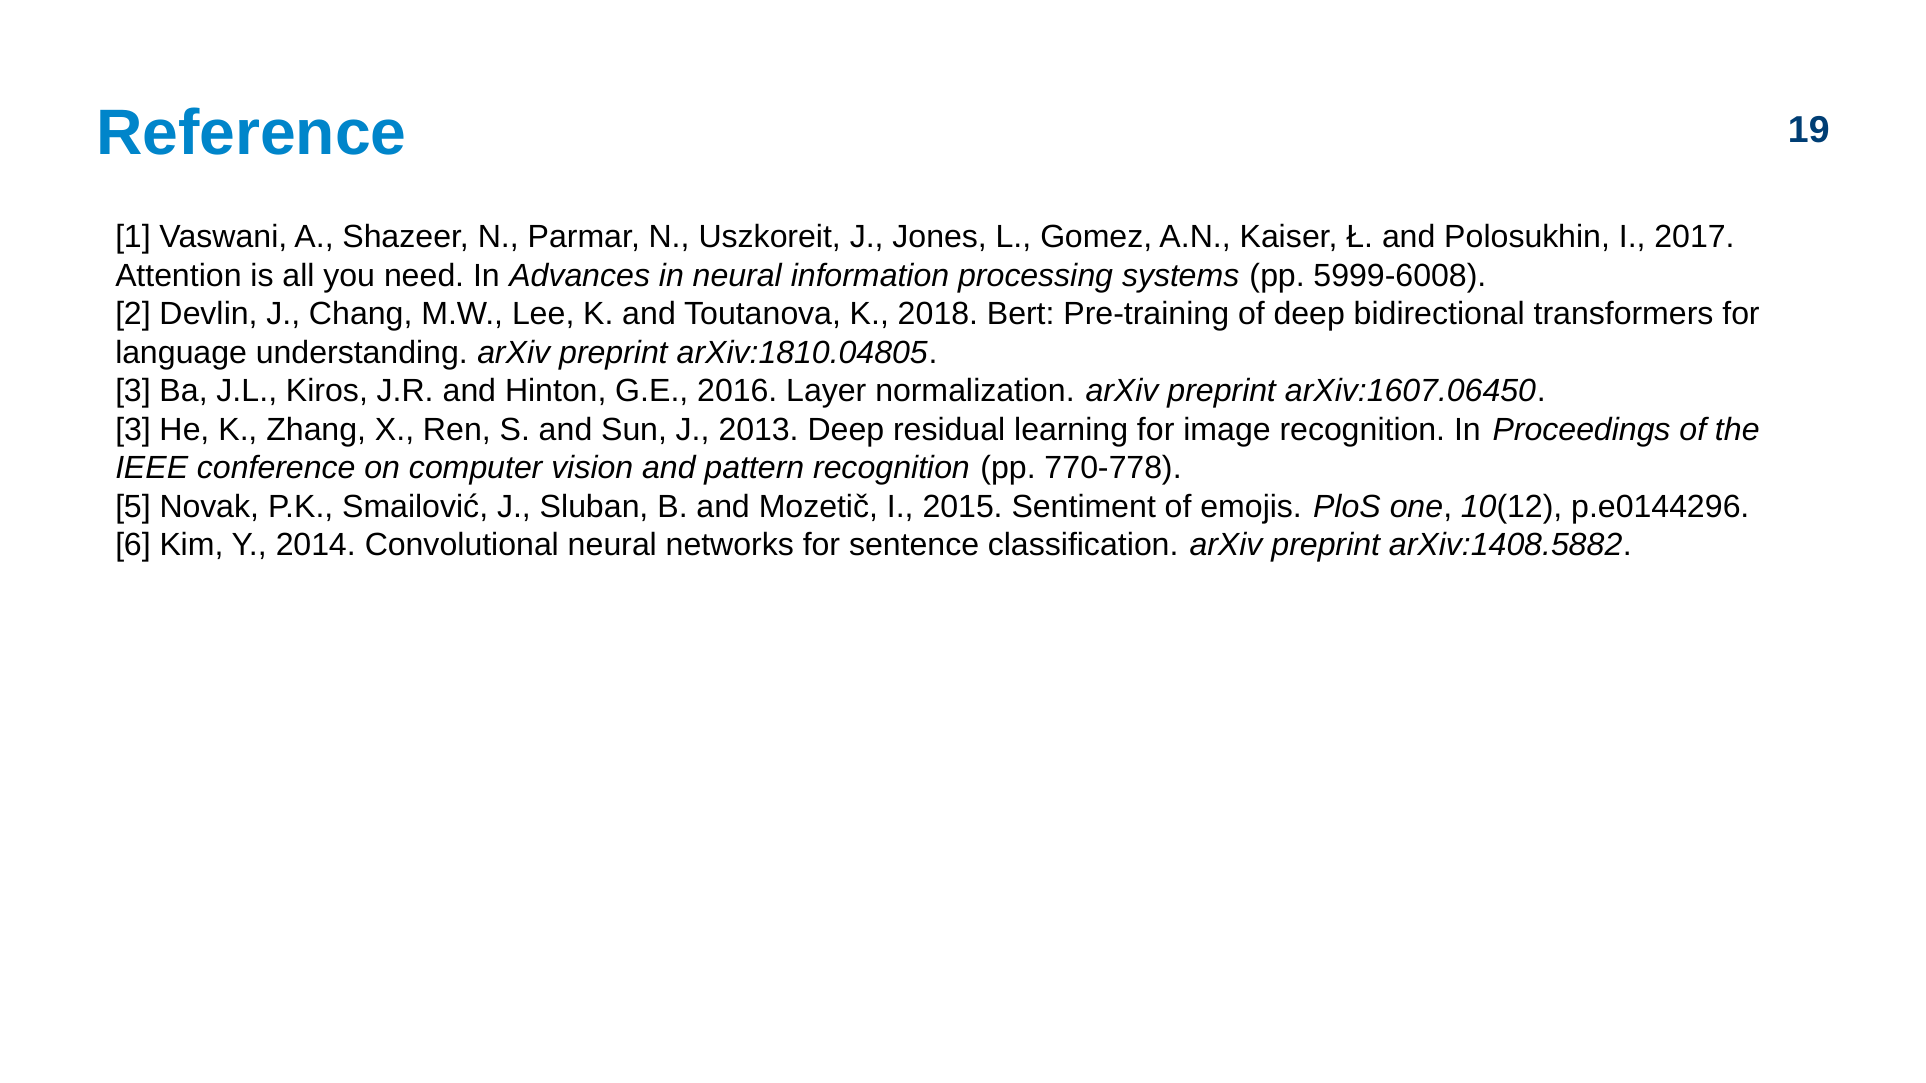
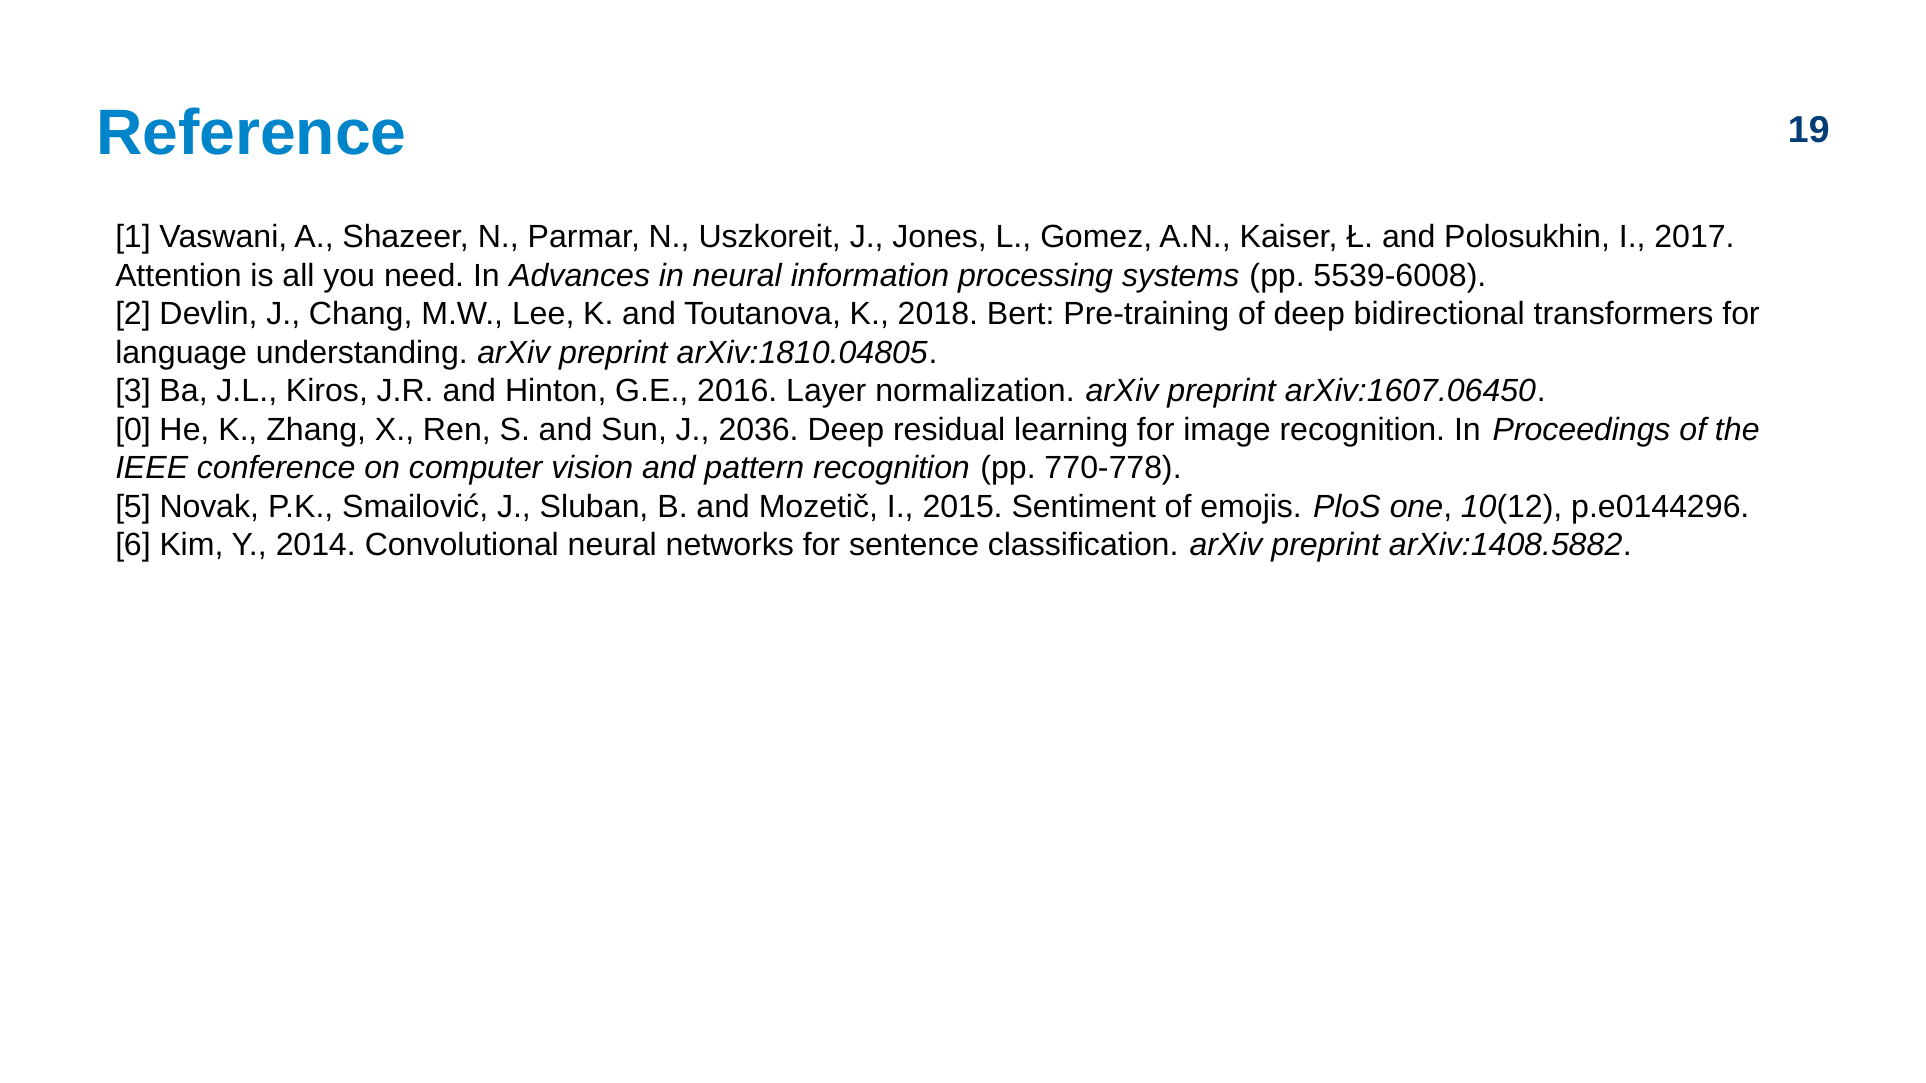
5999-6008: 5999-6008 -> 5539-6008 (1400, 276)
3: 3 -> 0 (133, 430)
2013: 2013 -> 2036 (759, 430)
